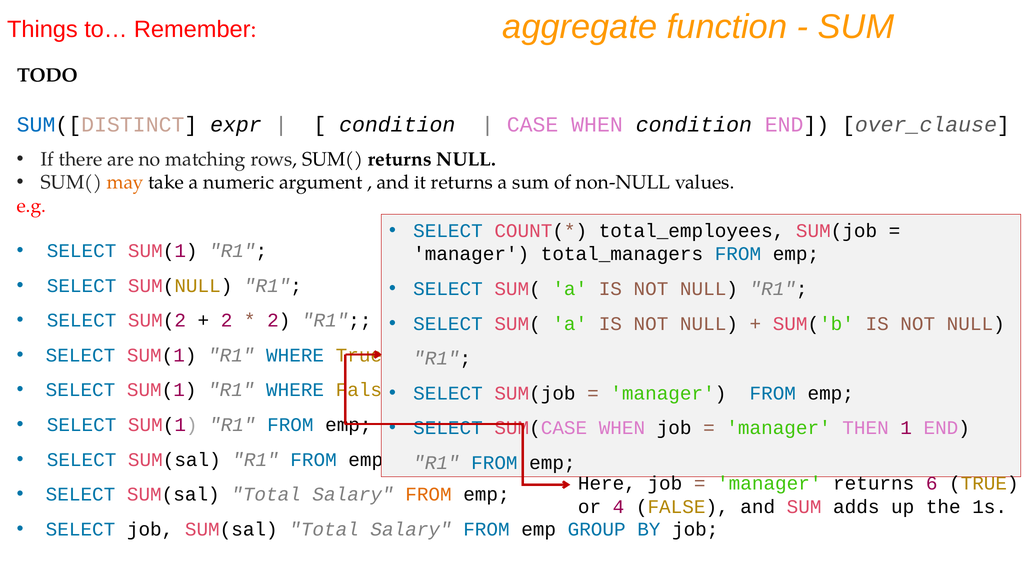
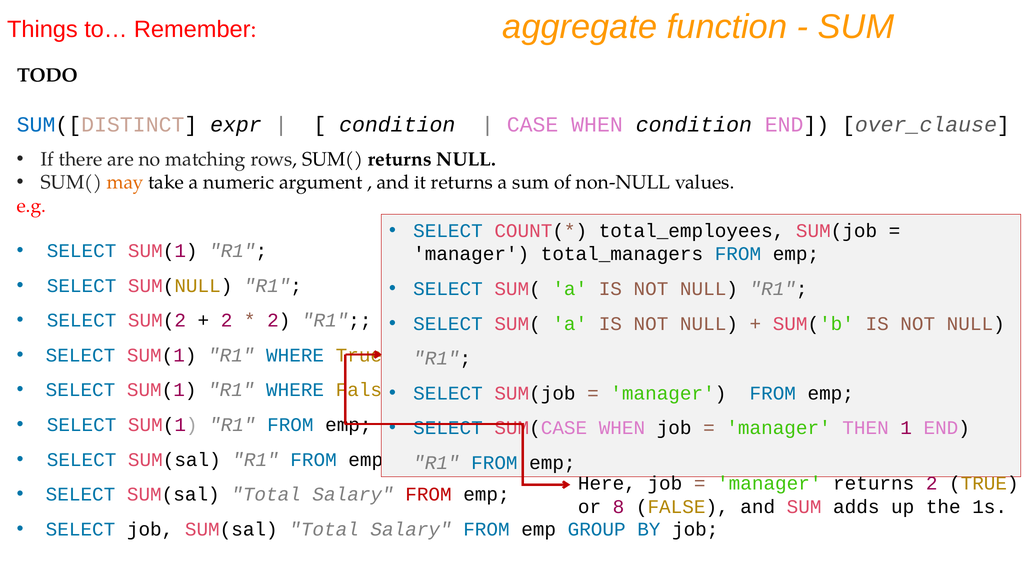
returns 6: 6 -> 2 (932, 483)
FROM colour: orange -> red (428, 494)
4: 4 -> 8 (619, 507)
